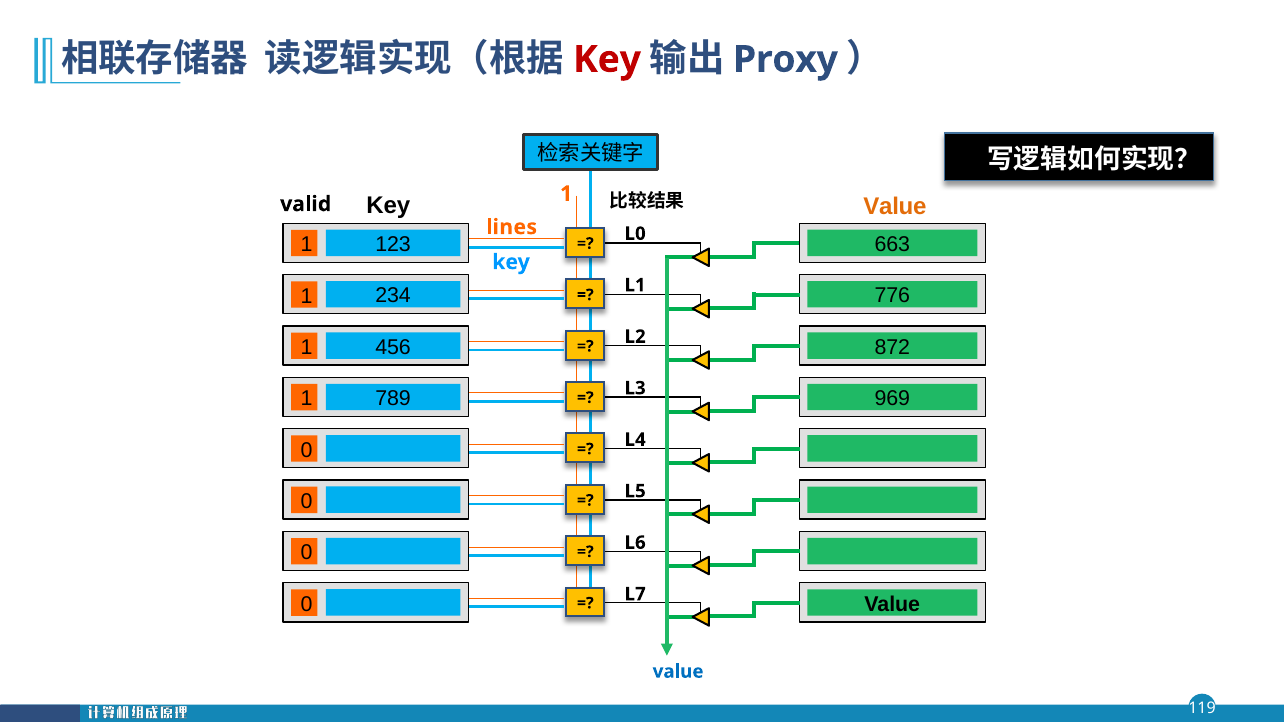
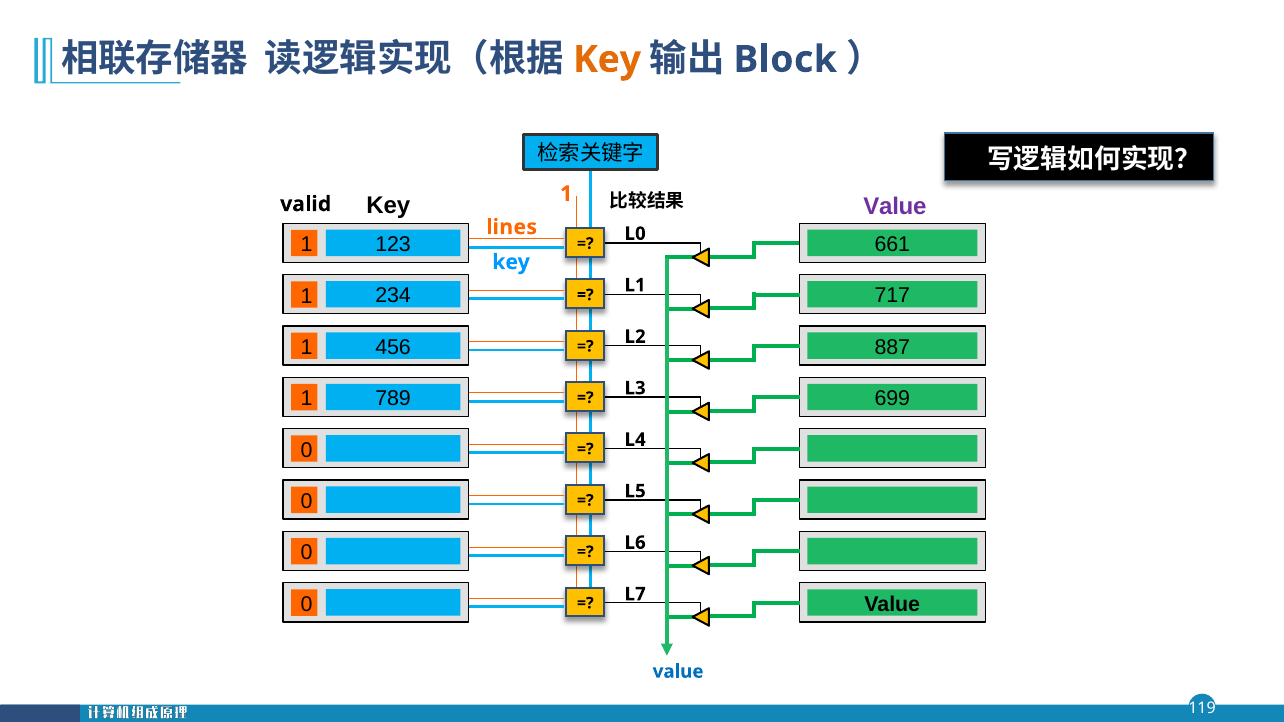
Key colour: red -> orange (607, 59)
Proxy: Proxy -> Block (785, 59)
Value colour: orange -> purple (895, 207)
663: 663 -> 661 (892, 244)
776: 776 -> 717 (892, 296)
872: 872 -> 887 (892, 347)
969: 969 -> 699 (892, 399)
